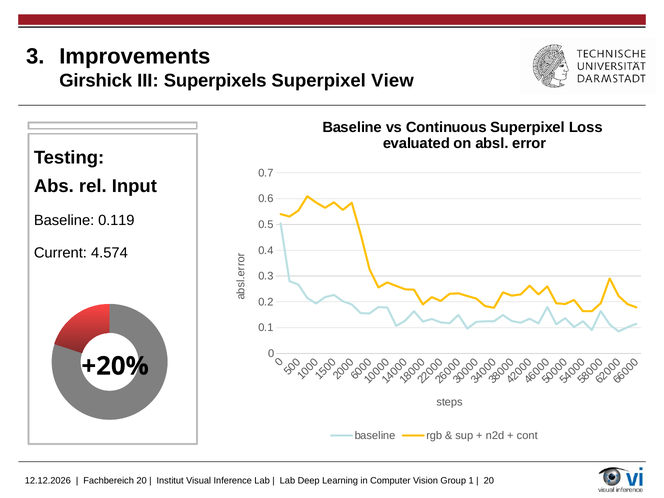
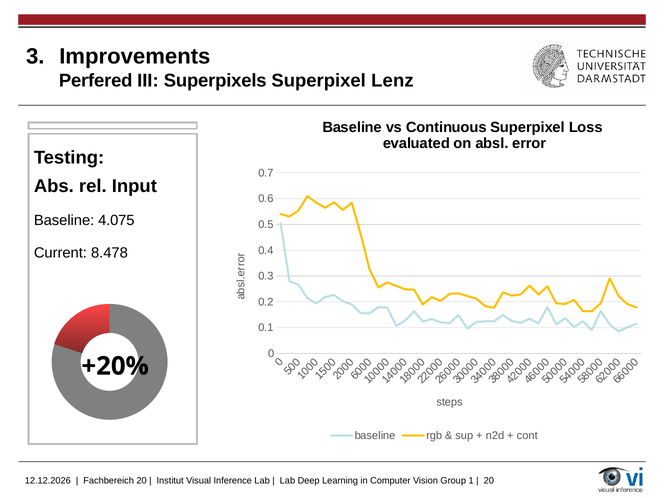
Girshick: Girshick -> Perfered (96, 80)
View: View -> Lenz (392, 80)
0.119: 0.119 -> 4.075 (116, 221)
4.574: 4.574 -> 8.478 (109, 253)
